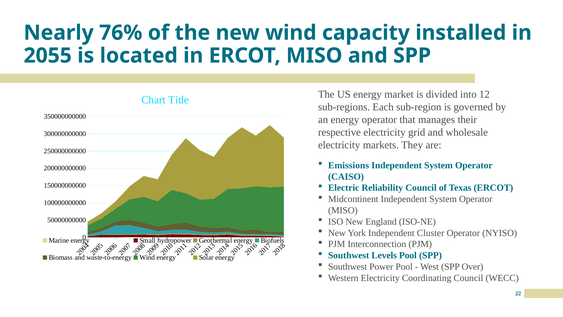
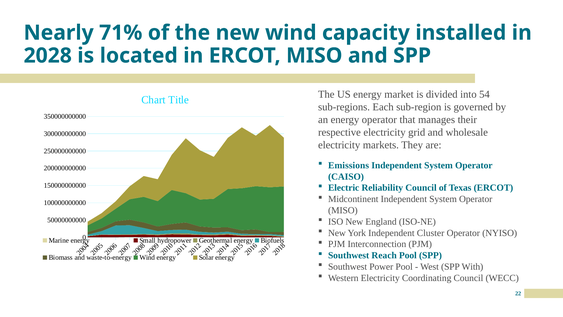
76%: 76% -> 71% (121, 33)
2055: 2055 -> 2028 (48, 56)
12: 12 -> 54 (484, 94)
Levels: Levels -> Reach (384, 255)
Over: Over -> With (472, 266)
